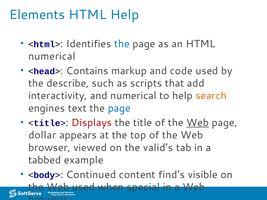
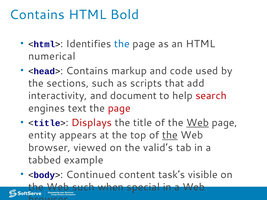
Elements: Elements -> Contains (37, 15)
HTML Help: Help -> Bold (125, 15)
describe: describe -> sections (68, 83)
and numerical: numerical -> document (133, 96)
search colour: orange -> red (211, 96)
page colour: blue -> red (119, 108)
dollar: dollar -> entity (42, 135)
the underline: none -> present (170, 135)
find’s: find’s -> task’s (172, 175)
Web used: used -> such (83, 187)
